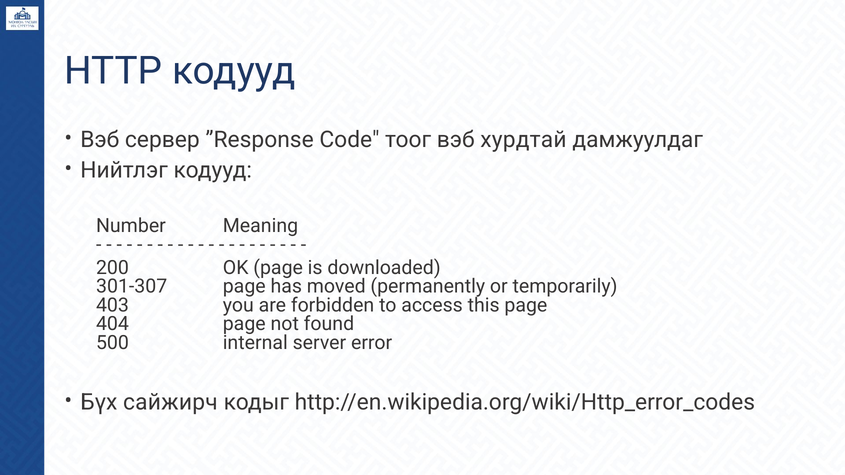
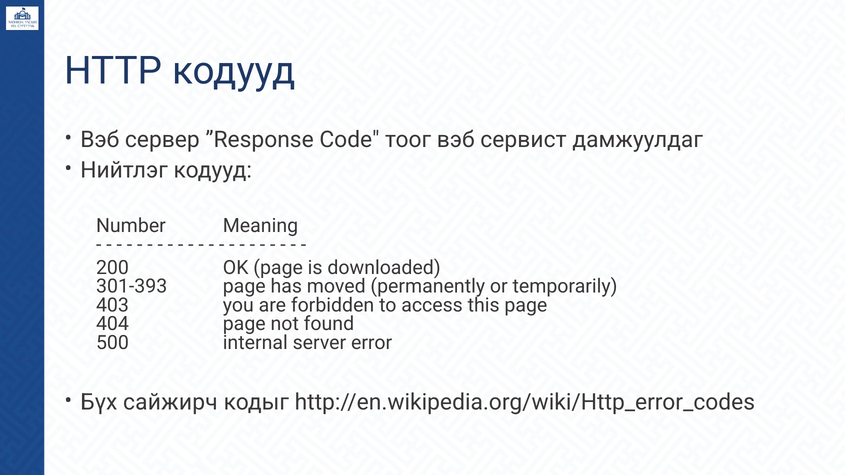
хурдтай: хурдтай -> сервист (523, 140)
301-307: 301-307 -> 301-393 (132, 287)
